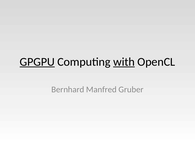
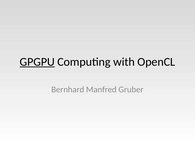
with underline: present -> none (124, 62)
